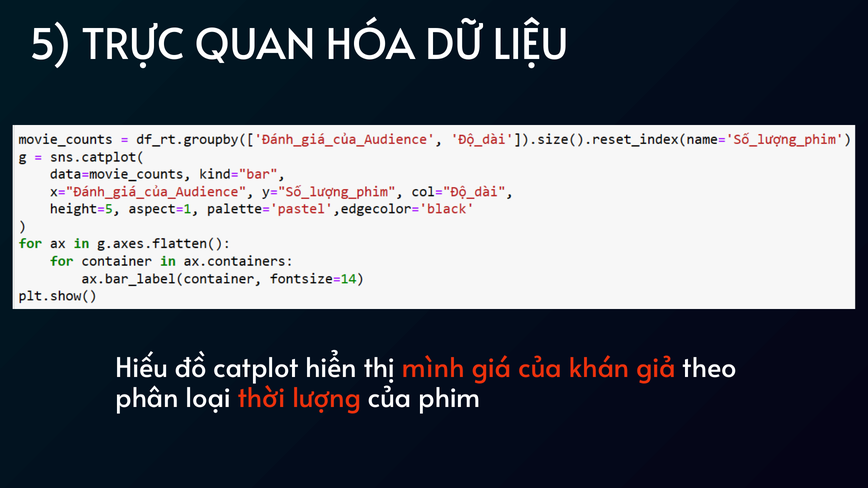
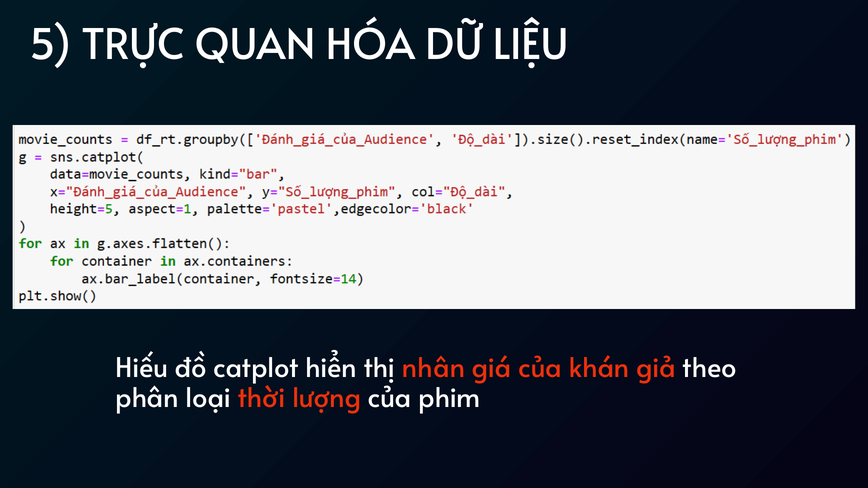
mình: mình -> nhân (434, 369)
